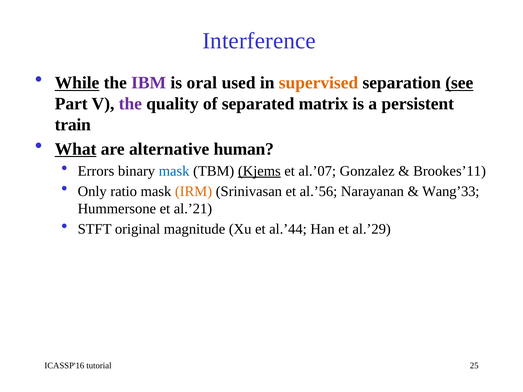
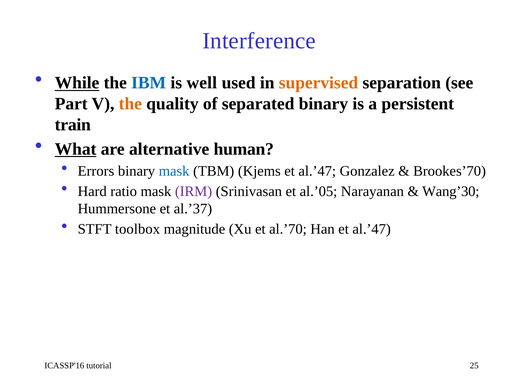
IBM colour: purple -> blue (149, 83)
oral: oral -> well (202, 83)
see underline: present -> none (459, 83)
the colour: purple -> orange (130, 104)
separated matrix: matrix -> binary (323, 104)
Kjems underline: present -> none (259, 171)
al.’07: al.’07 -> al.’47 (317, 171)
Brookes’11: Brookes’11 -> Brookes’70 (450, 171)
Only: Only -> Hard (92, 191)
IRM colour: orange -> purple (194, 191)
al.’56: al.’56 -> al.’05 (318, 191)
Wang’33: Wang’33 -> Wang’30 (451, 191)
al.’21: al.’21 -> al.’37 (193, 209)
original: original -> toolbox (138, 229)
al.’44: al.’44 -> al.’70 (288, 229)
Han et al.’29: al.’29 -> al.’47 (372, 229)
